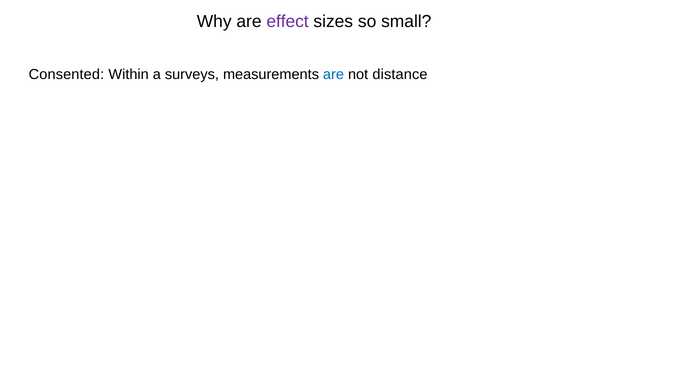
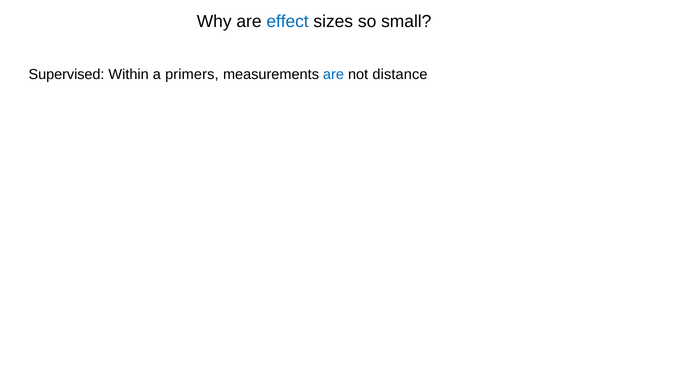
effect colour: purple -> blue (288, 21)
Consented: Consented -> Supervised (67, 75)
surveys: surveys -> primers (192, 75)
